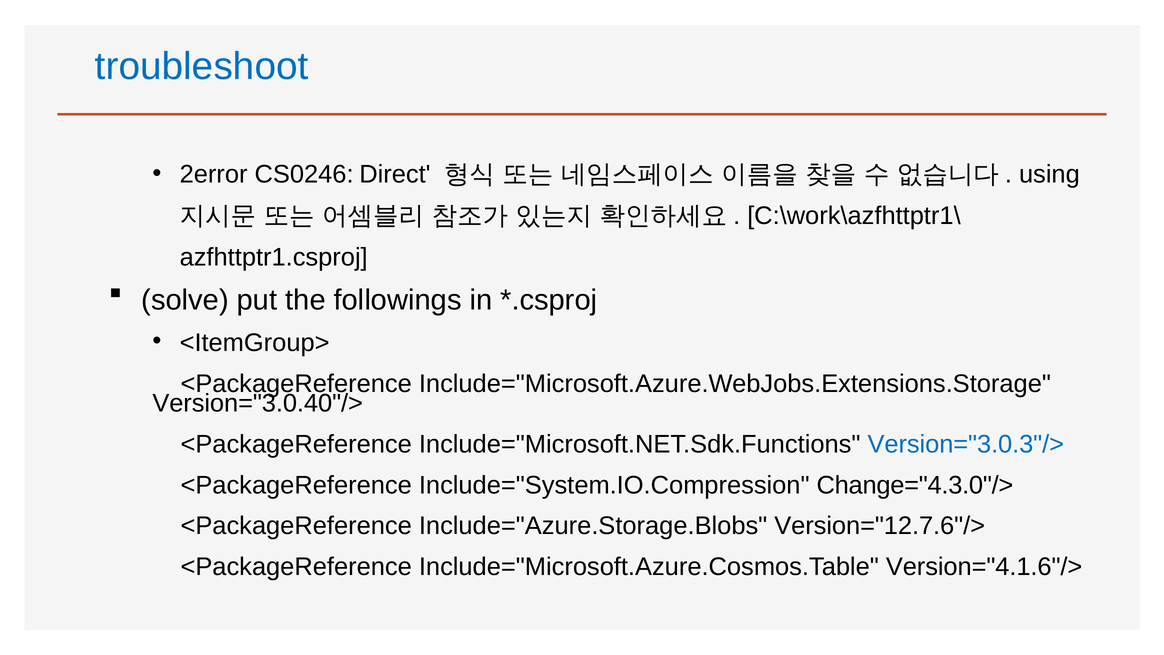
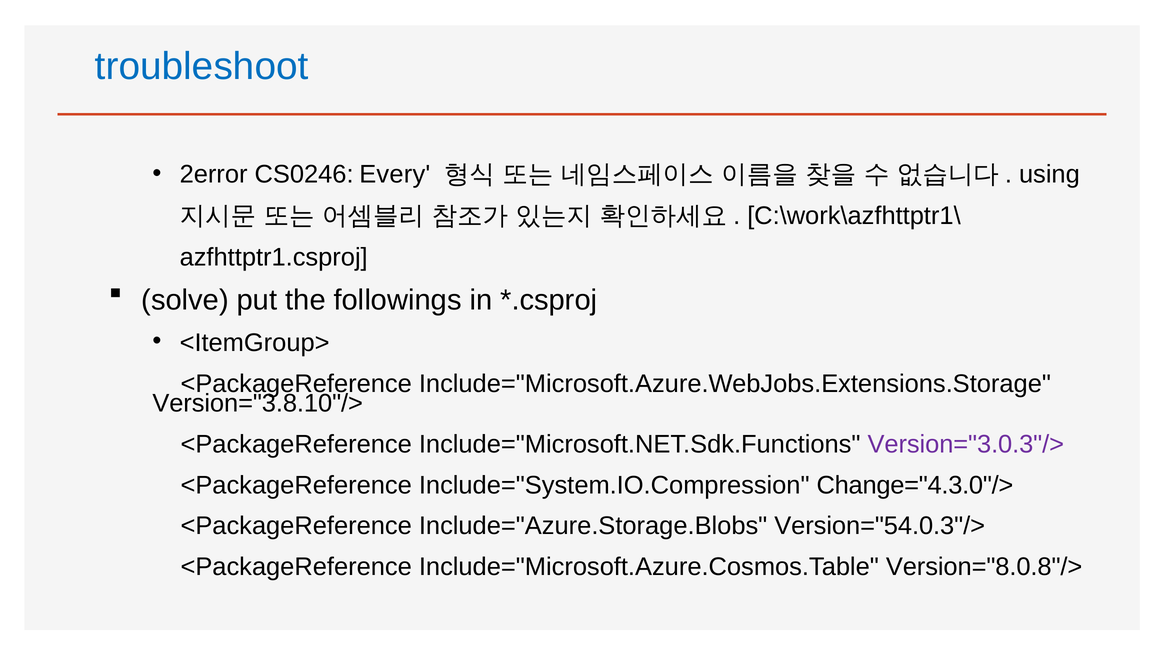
Direct: Direct -> Every (395, 174)
Version="3.0.40"/>: Version="3.0.40"/> -> Version="3.8.10"/> (258, 403)
Version="3.0.3"/> colour: blue -> purple (966, 444)
Version="12.7.6"/>: Version="12.7.6"/> -> Version="54.0.3"/> (880, 526)
Version="4.1.6"/>: Version="4.1.6"/> -> Version="8.0.8"/> (984, 567)
